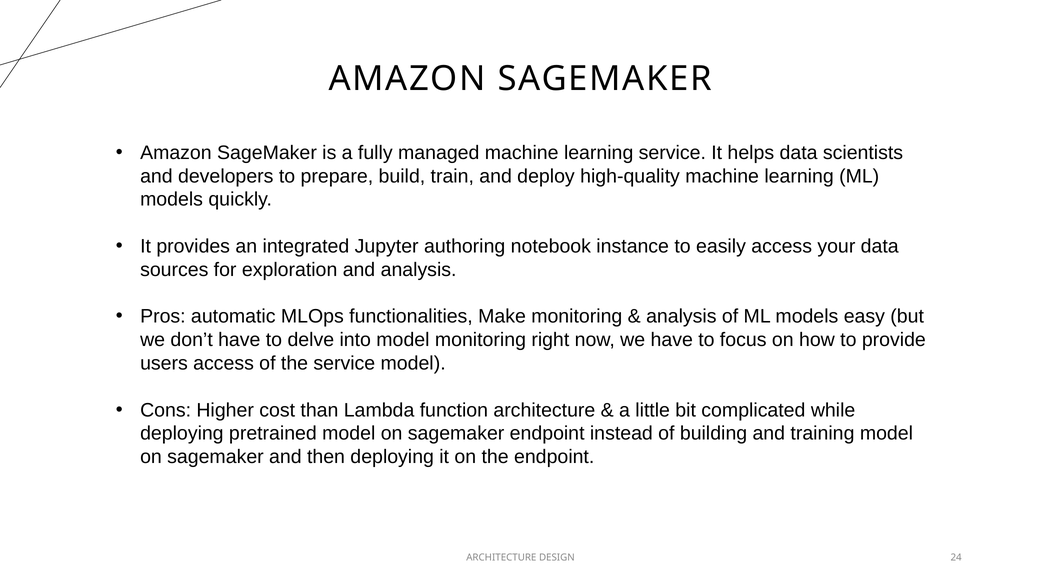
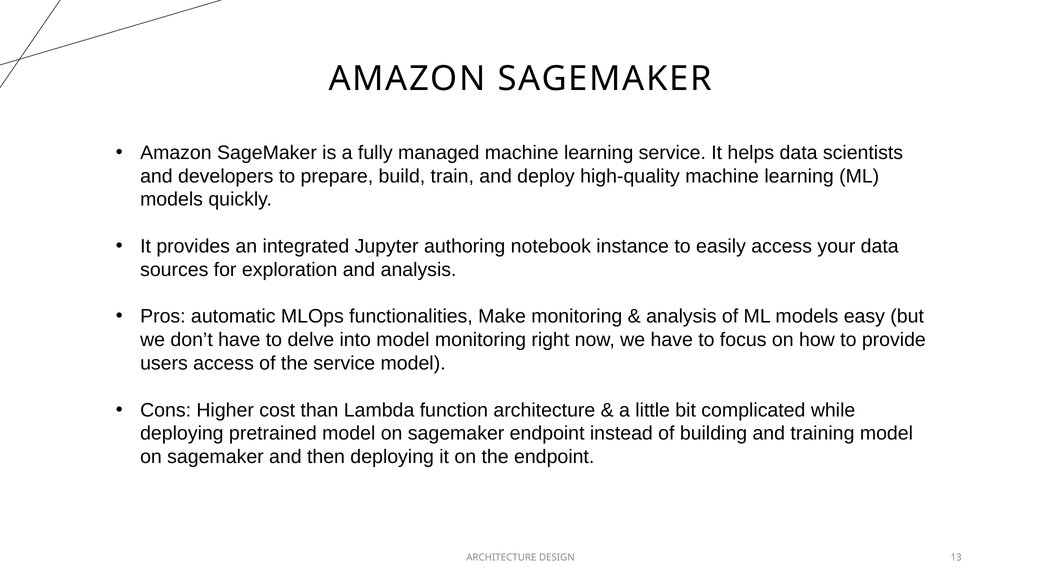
24: 24 -> 13 (956, 558)
